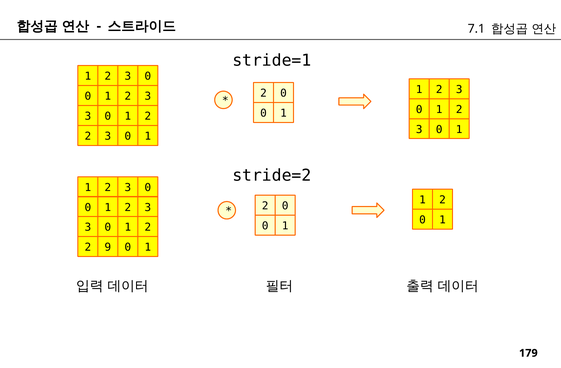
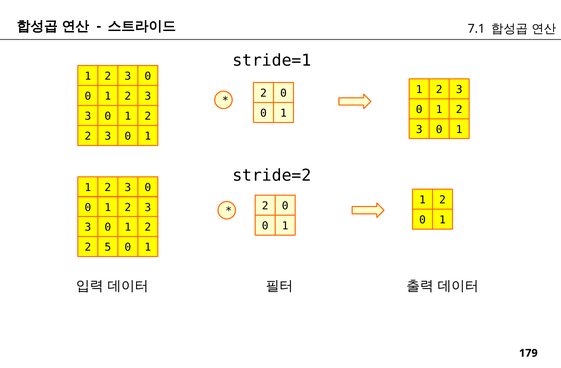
9: 9 -> 5 (108, 248)
